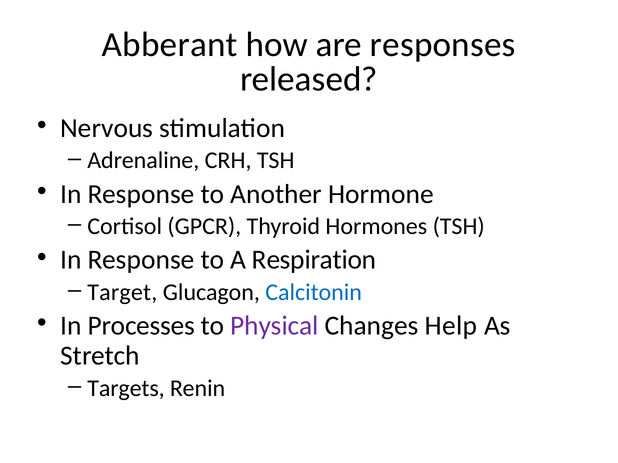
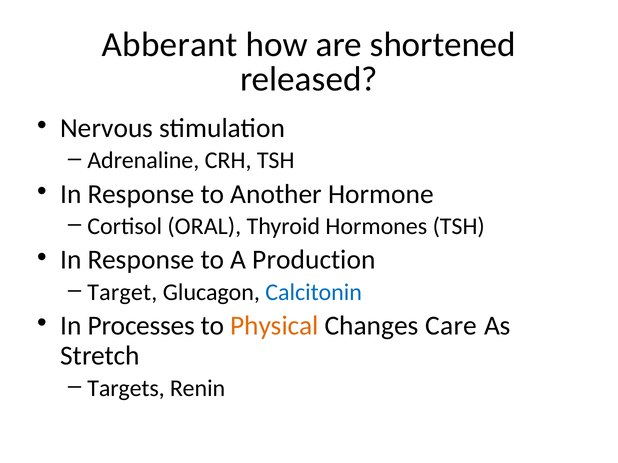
responses: responses -> shortened (443, 45)
GPCR: GPCR -> ORAL (204, 227)
Respiration: Respiration -> Production (314, 260)
Physical colour: purple -> orange (274, 326)
Help: Help -> Care (451, 326)
